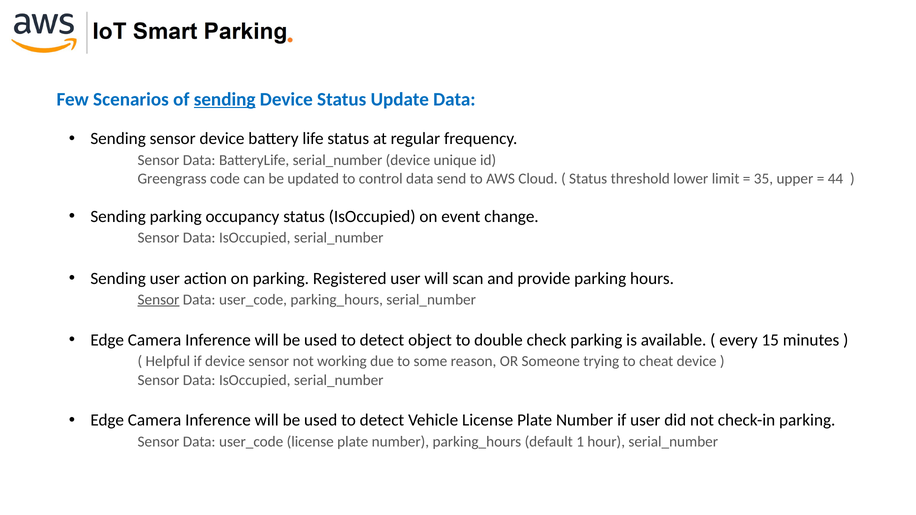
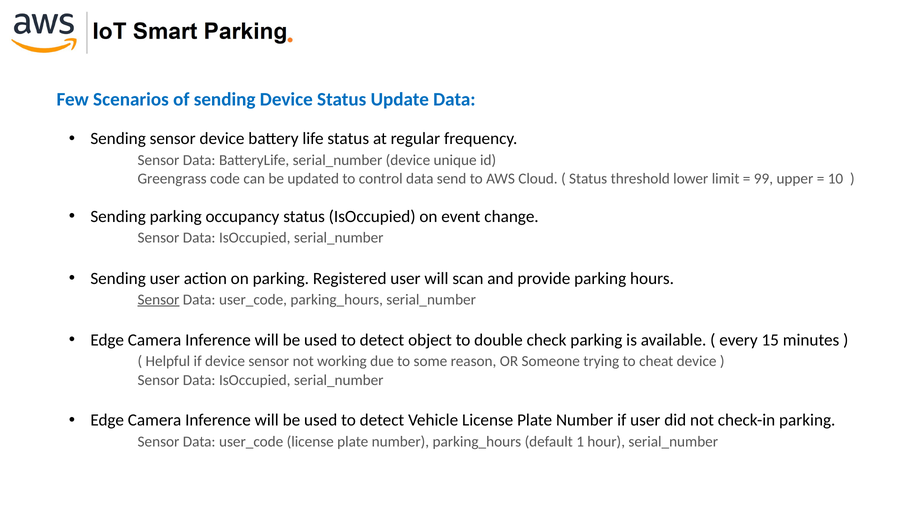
sending underline: present -> none (225, 99)
35: 35 -> 99 (763, 179)
44: 44 -> 10 (835, 179)
